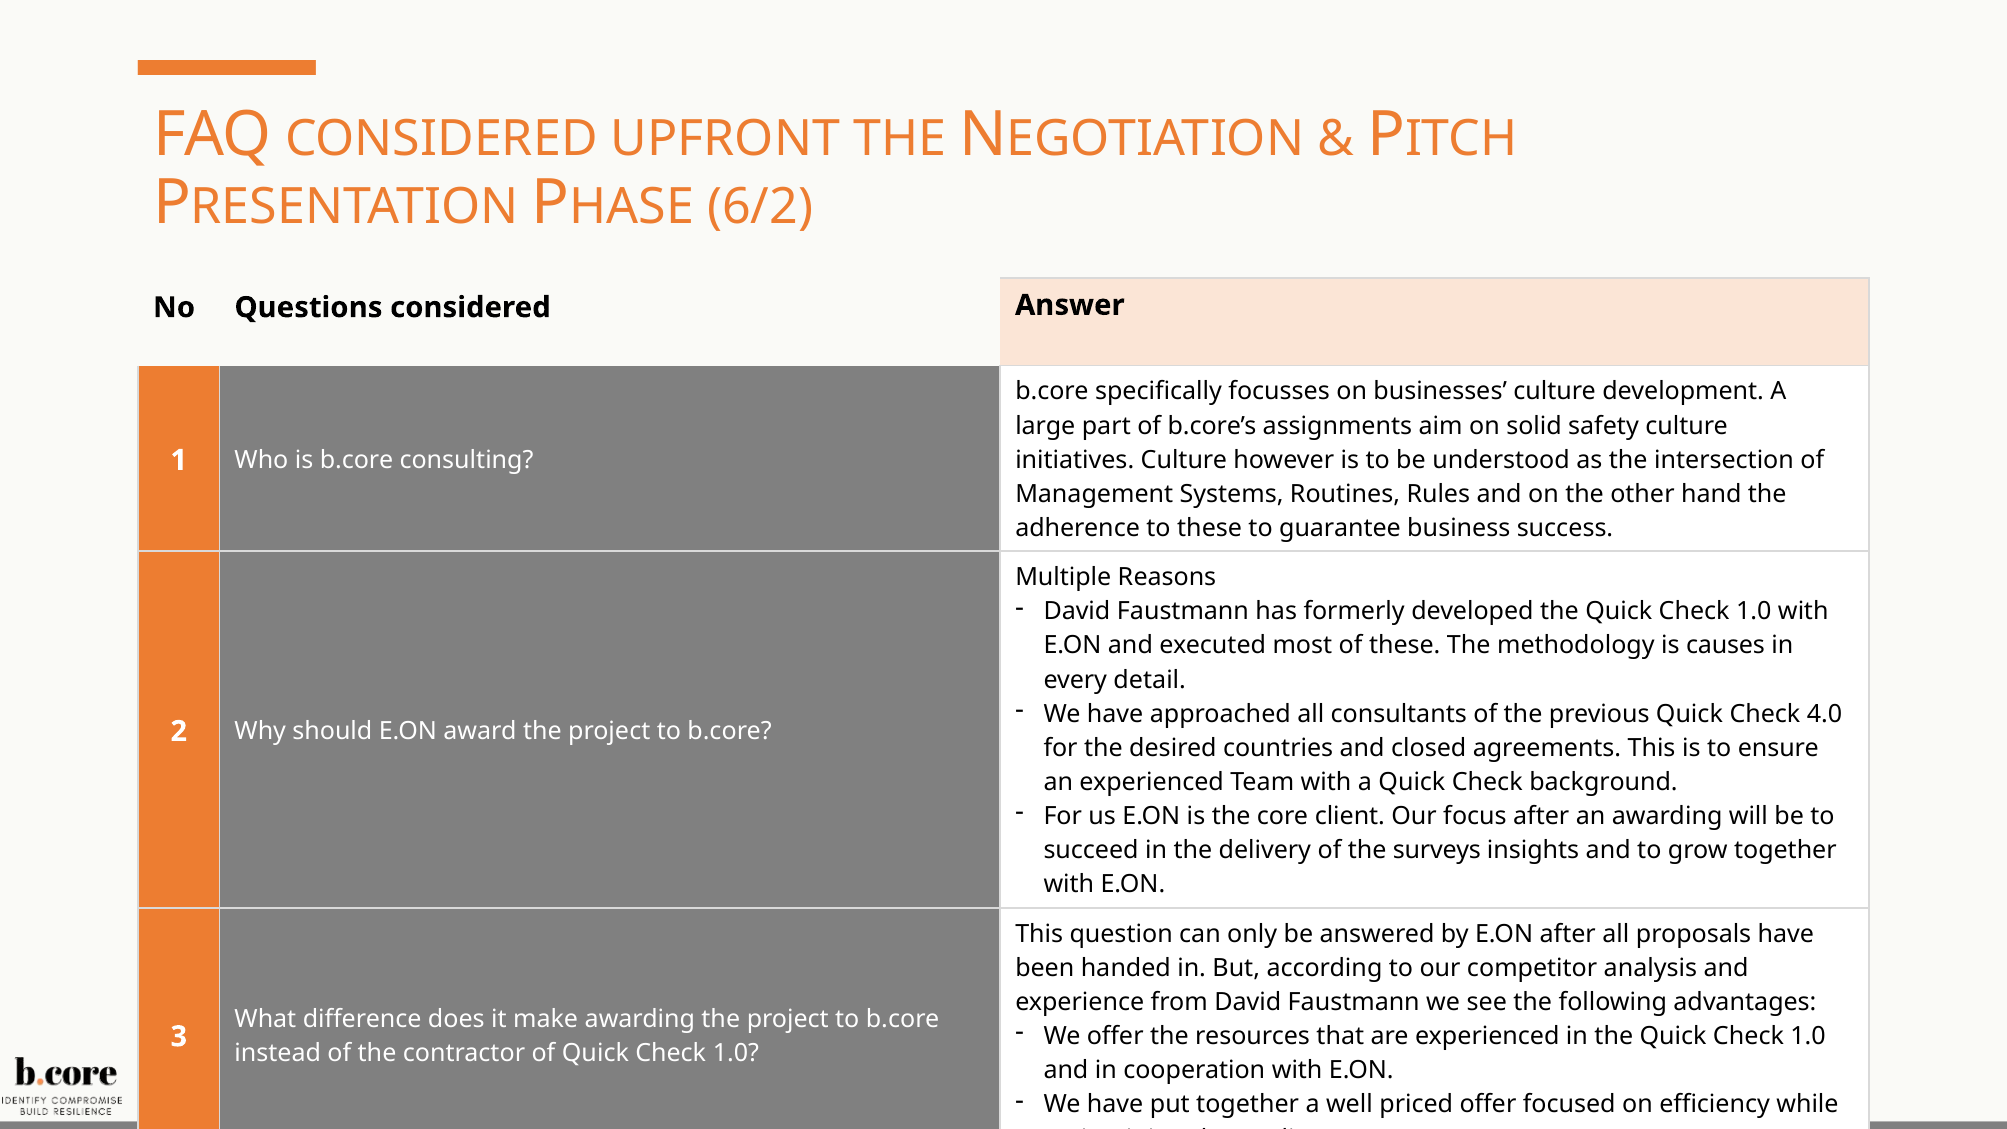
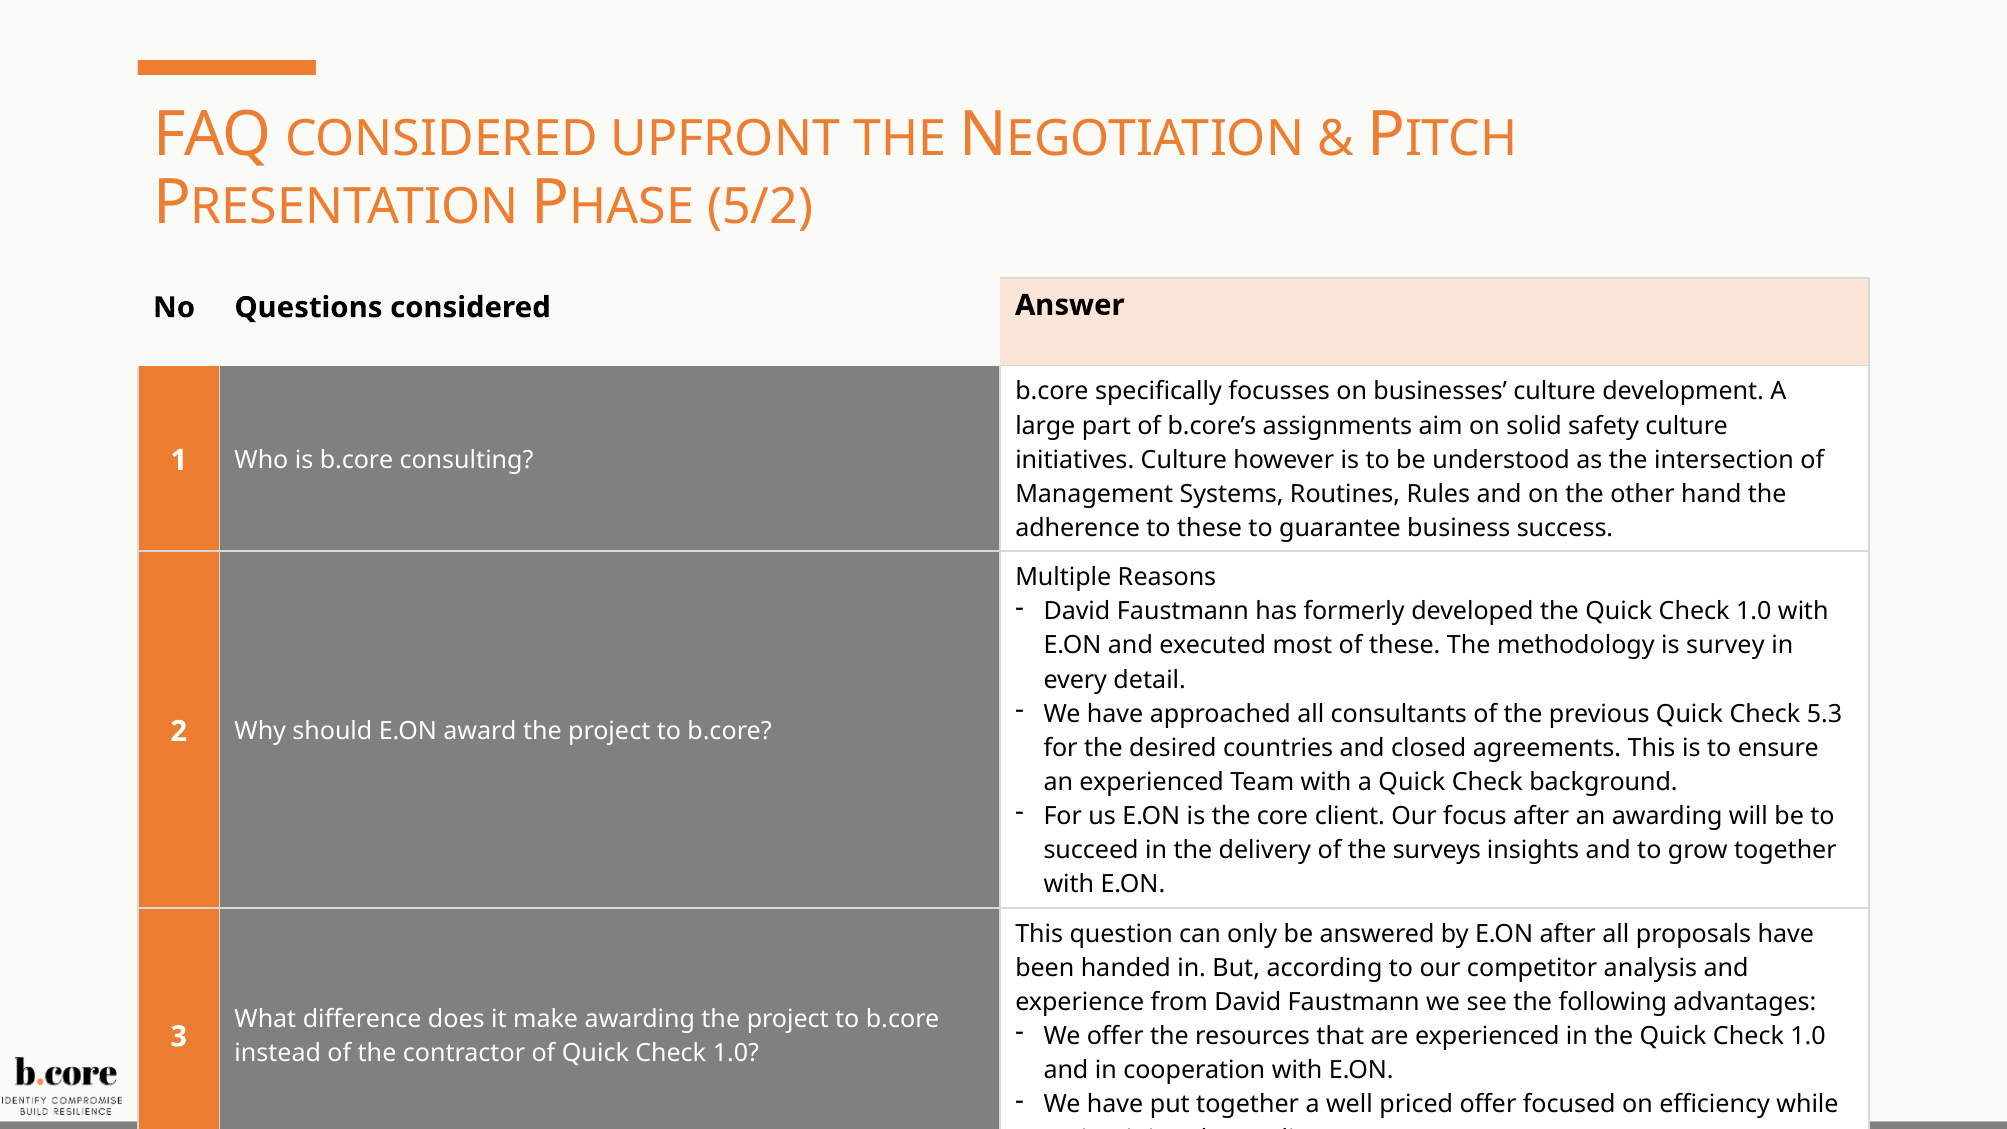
6/2: 6/2 -> 5/2 (760, 207)
causes: causes -> survey (1725, 646)
4.0: 4.0 -> 5.3 (1824, 714)
